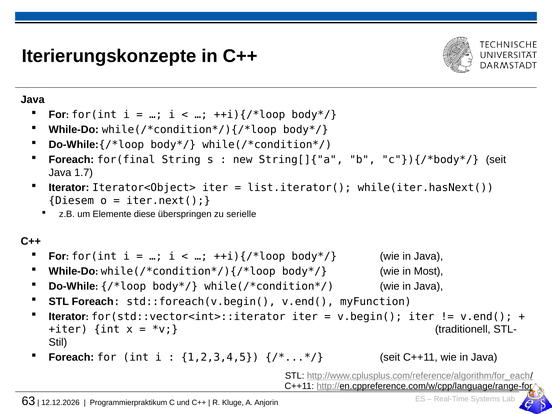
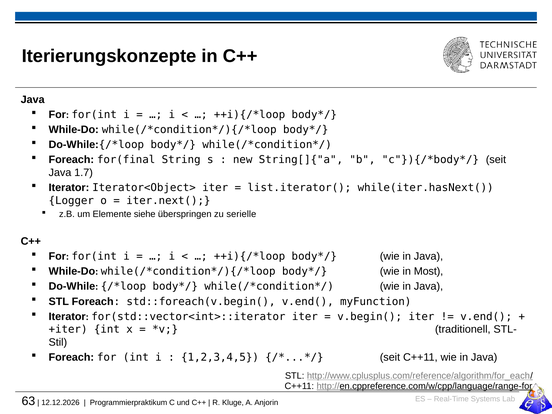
Diesem: Diesem -> Logger (71, 201)
diese: diese -> siehe (145, 214)
